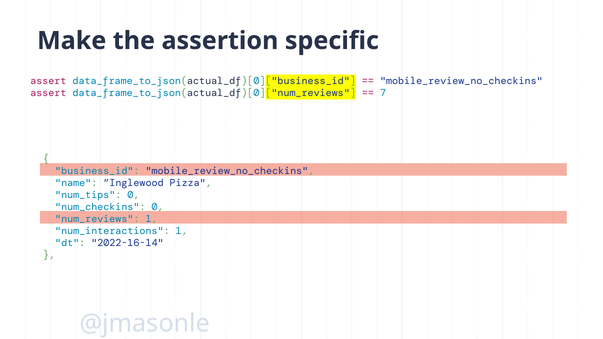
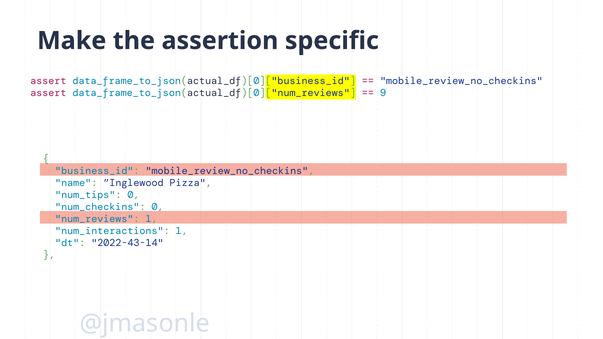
7: 7 -> 9 (383, 93)
2022-16-14: 2022-16-14 -> 2022-43-14 (127, 243)
